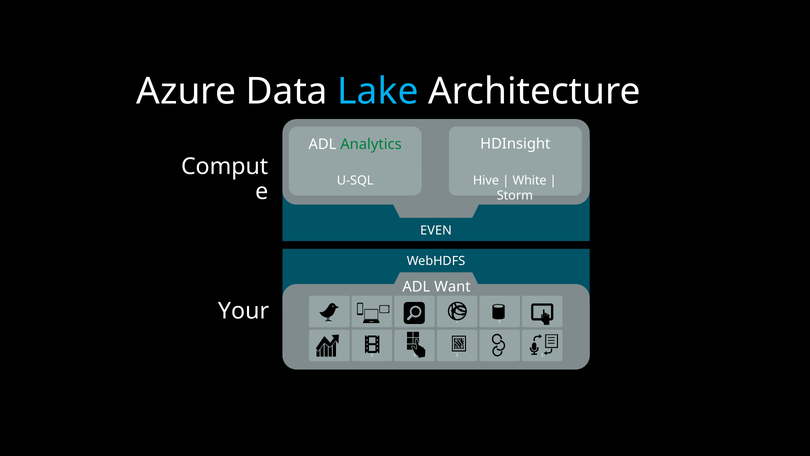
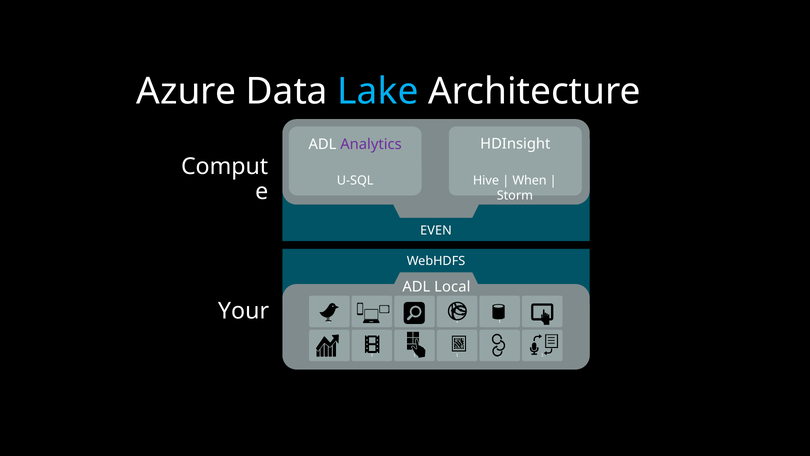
Analytics colour: green -> purple (371, 144)
White: White -> When (530, 180)
Want: Want -> Local (452, 287)
